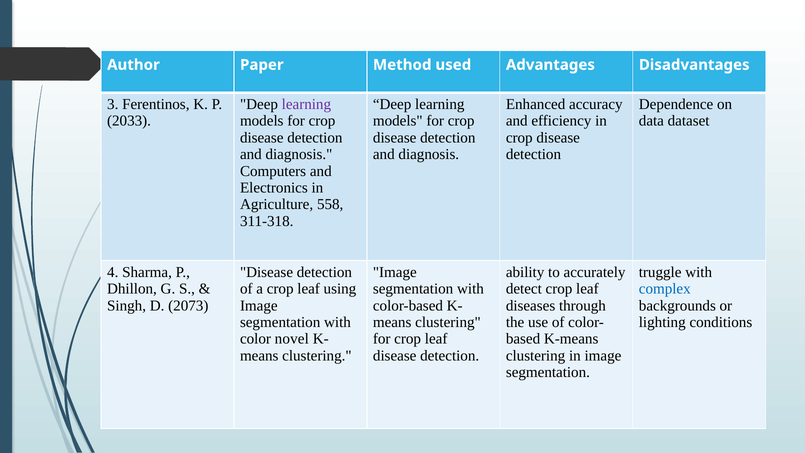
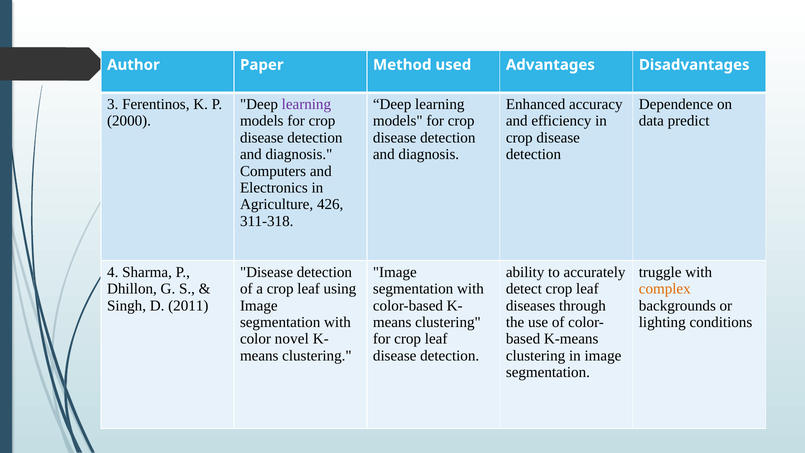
2033: 2033 -> 2000 (129, 121)
dataset: dataset -> predict (689, 121)
558: 558 -> 426 (330, 204)
complex colour: blue -> orange (665, 289)
2073: 2073 -> 2011 (188, 305)
